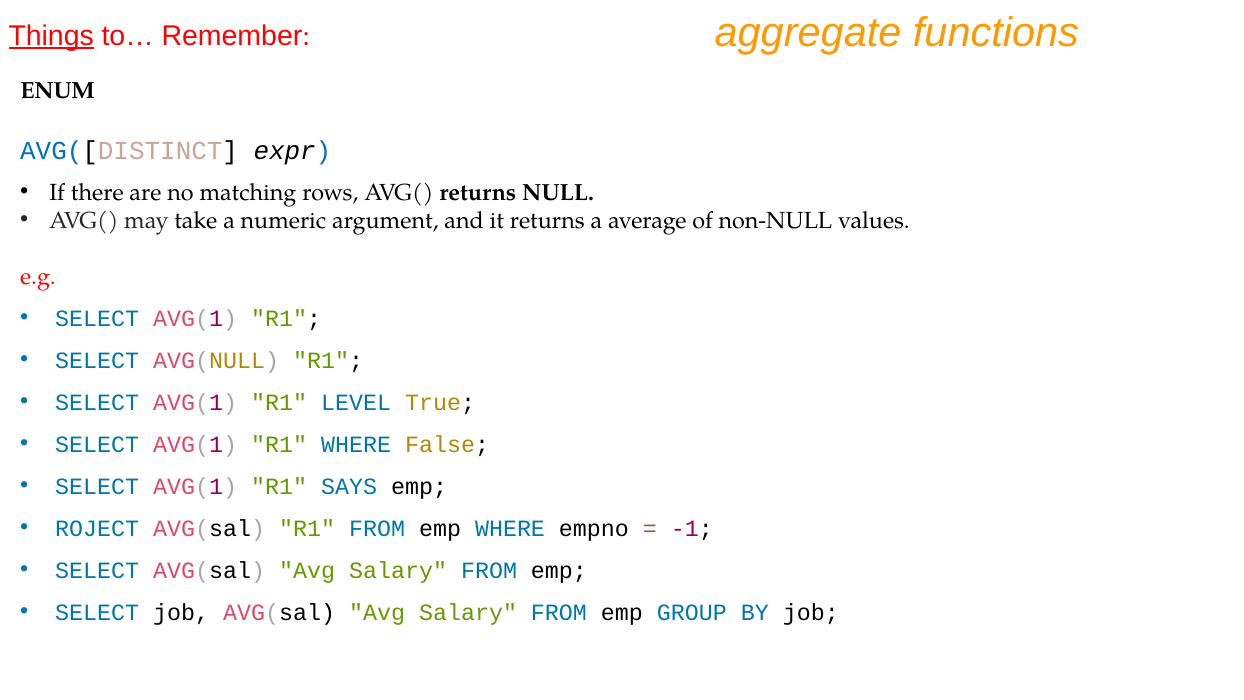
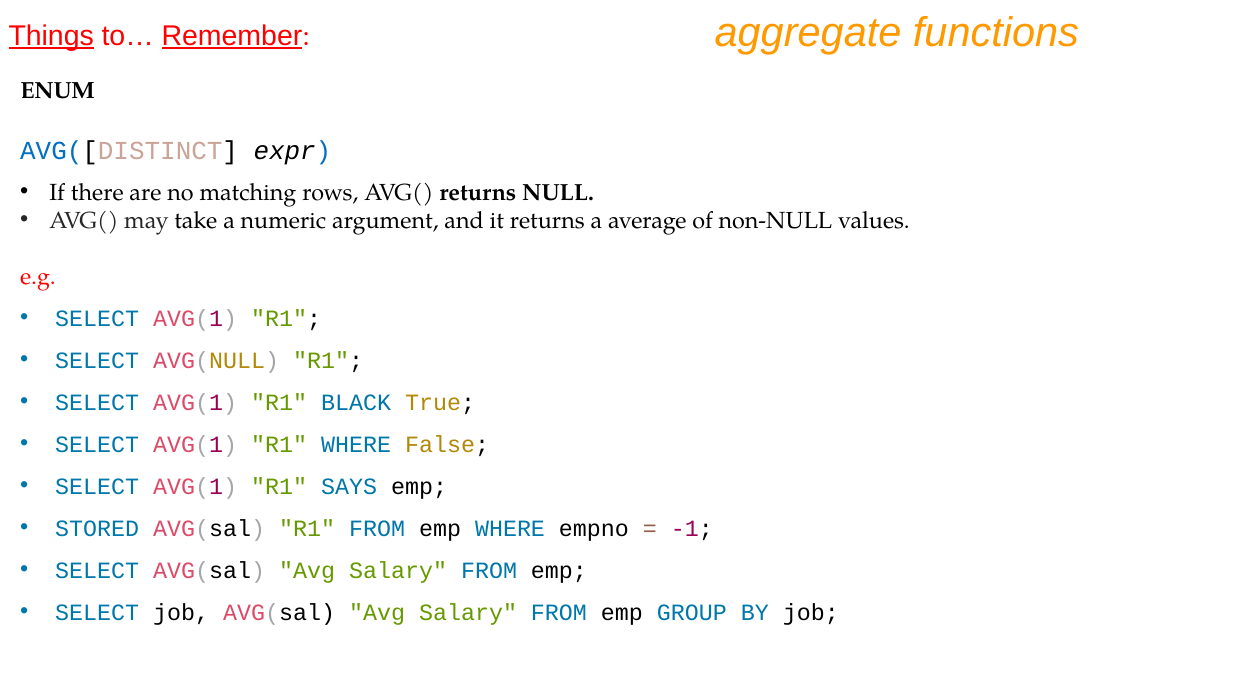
Remember underline: none -> present (232, 36)
LEVEL: LEVEL -> BLACK (356, 402)
ROJECT: ROJECT -> STORED (97, 528)
